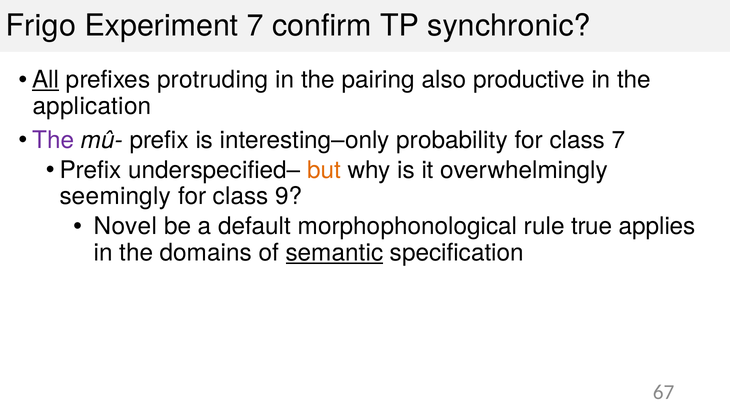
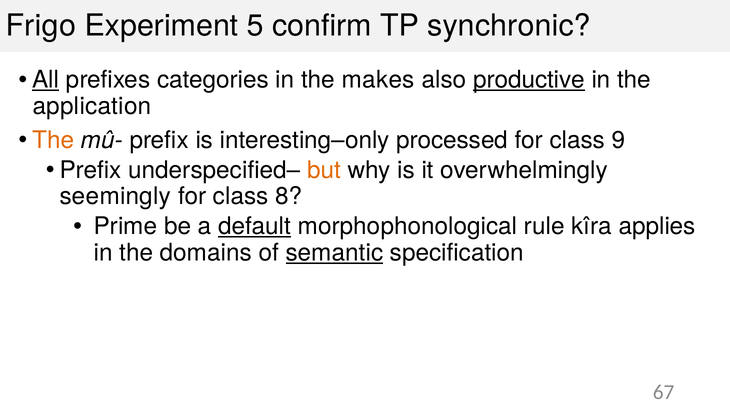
Experiment 7: 7 -> 5 (255, 26)
protruding: protruding -> categories (213, 80)
pairing: pairing -> makes (378, 80)
productive underline: none -> present (529, 80)
The colour: purple -> orange (53, 140)
probability: probability -> processed (452, 140)
class 7: 7 -> 9 (619, 140)
9: 9 -> 8 (289, 197)
Novel: Novel -> Prime (125, 227)
default underline: none -> present (255, 227)
true: true -> kîra (592, 227)
